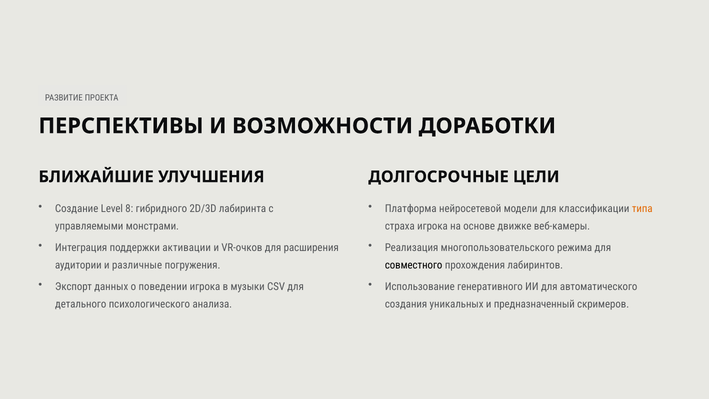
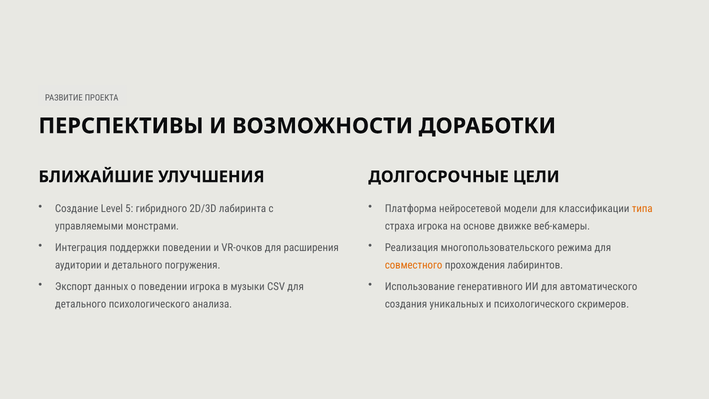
8: 8 -> 5 (129, 209)
поддержки активации: активации -> поведении (187, 248)
и различные: различные -> детального (137, 265)
совместного colour: black -> orange (414, 265)
и предназначенный: предназначенный -> психологического (534, 304)
